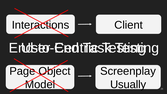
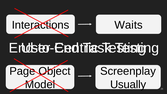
Client: Client -> Waits (129, 25)
